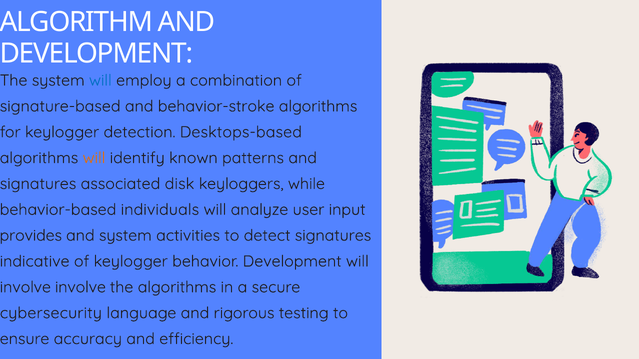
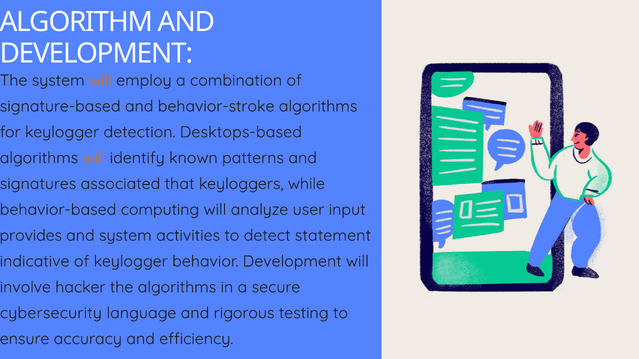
will colour: blue -> orange (100, 80)
disk: disk -> that (180, 184)
individuals: individuals -> computing (160, 210)
detect signatures: signatures -> statement (333, 236)
involve involve: involve -> hacker (80, 287)
